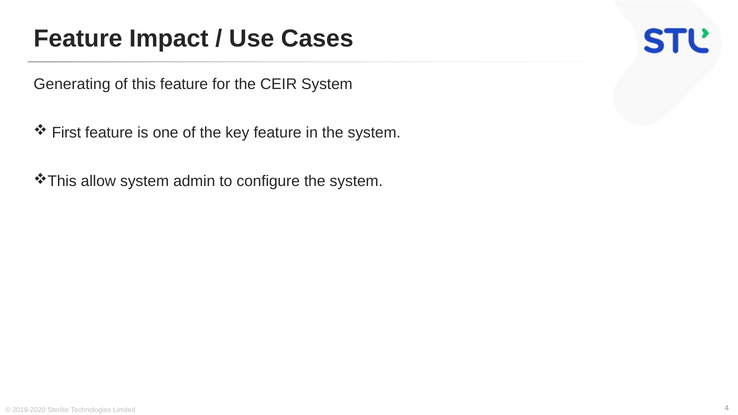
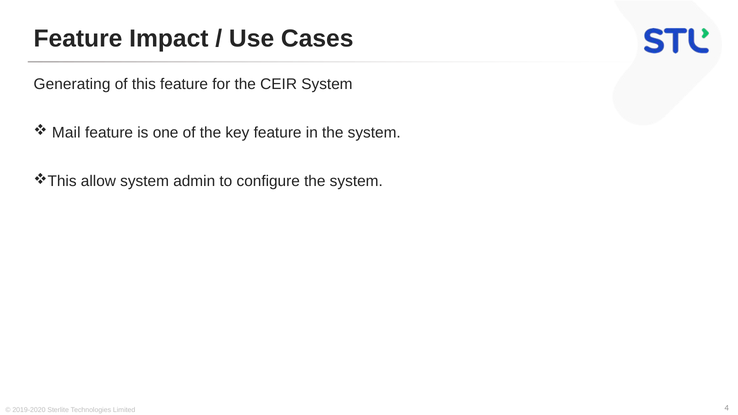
First: First -> Mail (66, 133)
